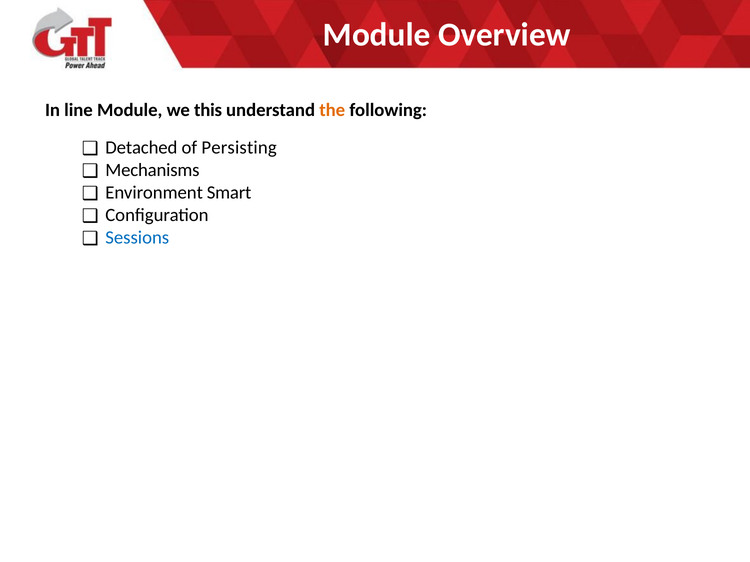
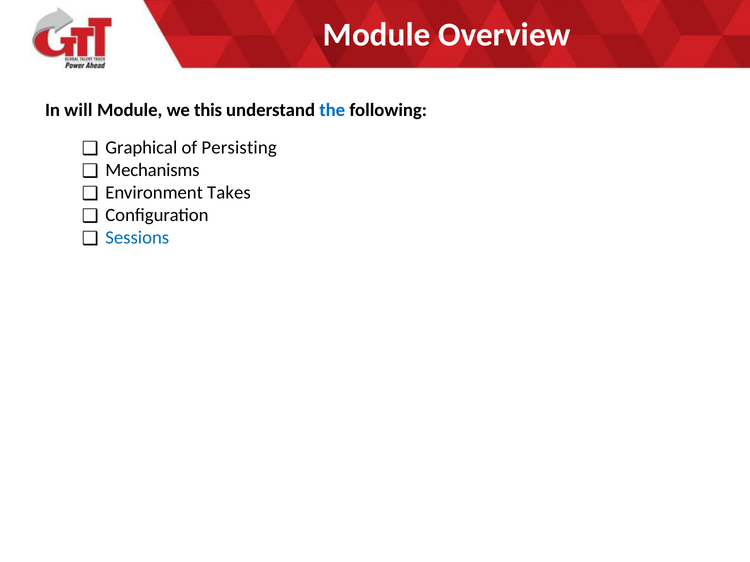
line: line -> will (78, 110)
the colour: orange -> blue (332, 110)
Detached: Detached -> Graphical (141, 148)
Smart: Smart -> Takes (229, 193)
